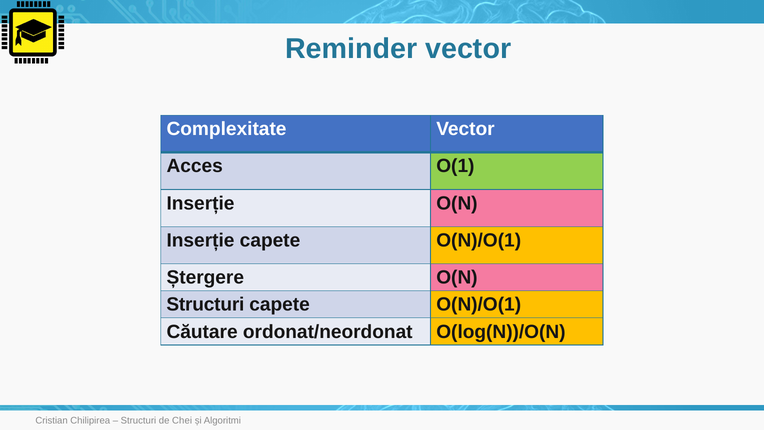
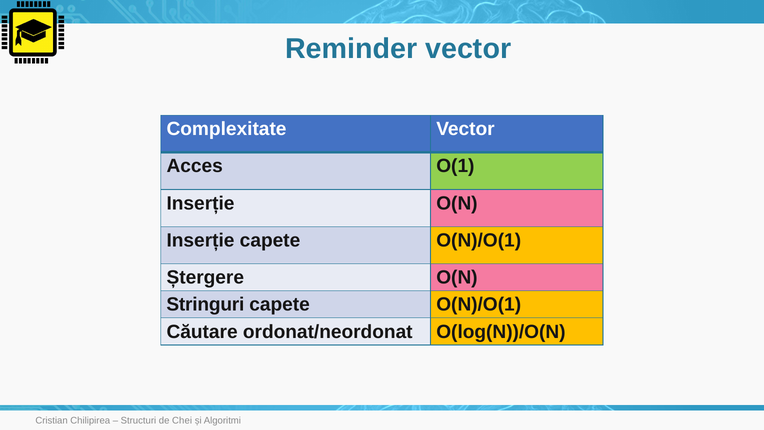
Structuri: Structuri -> Stringuri (205, 304)
